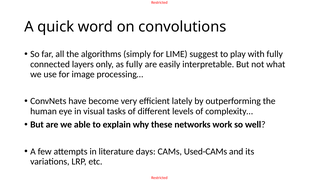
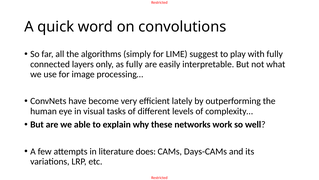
days: days -> does (146, 151)
Used-CAMs: Used-CAMs -> Days-CAMs (205, 151)
